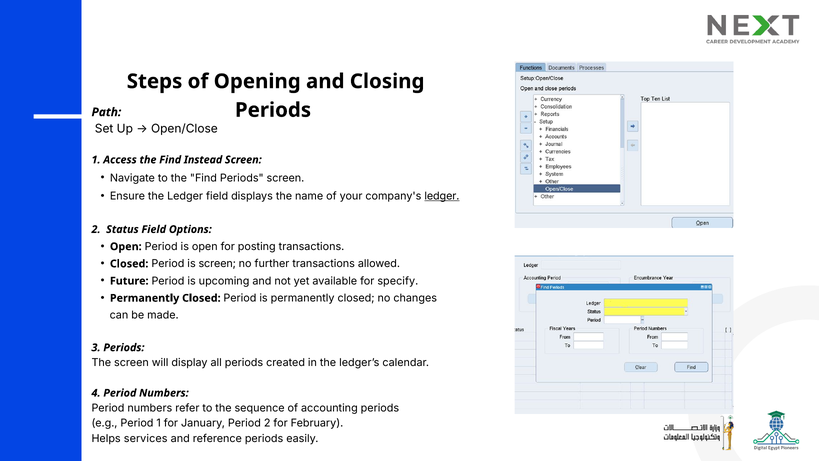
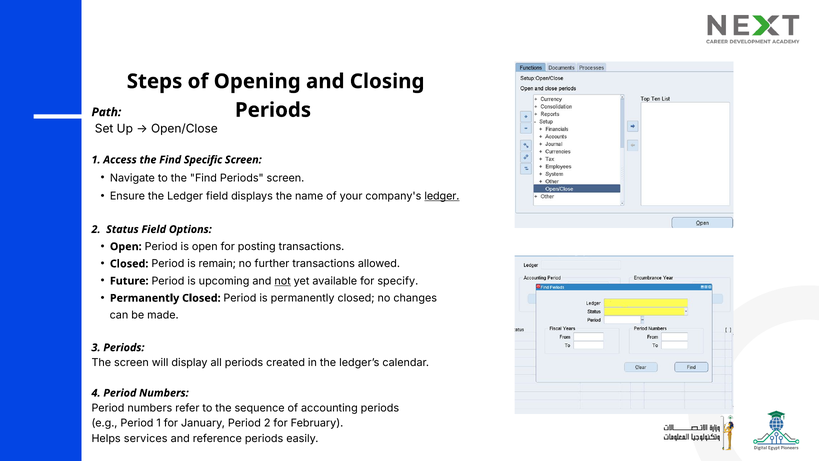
Instead: Instead -> Specific (203, 160)
is screen: screen -> remain (217, 264)
not underline: none -> present (283, 281)
